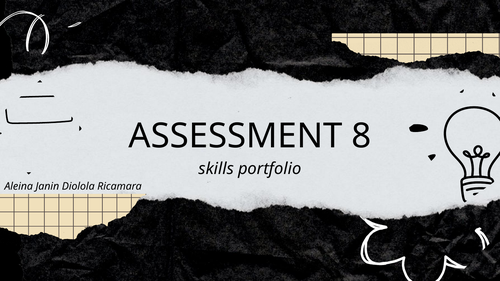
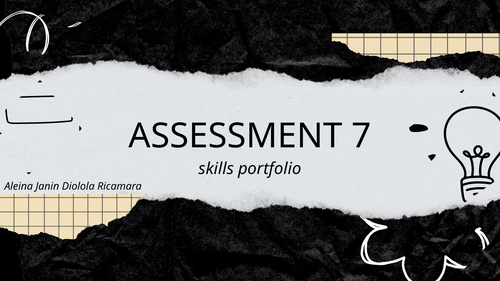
8: 8 -> 7 (361, 136)
